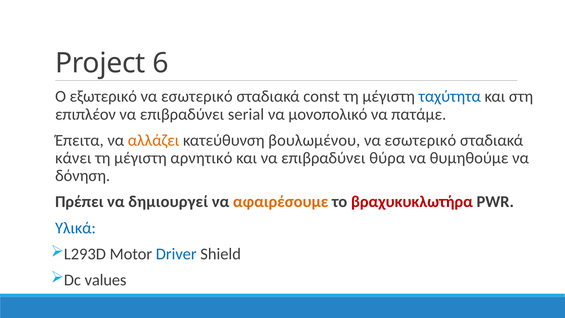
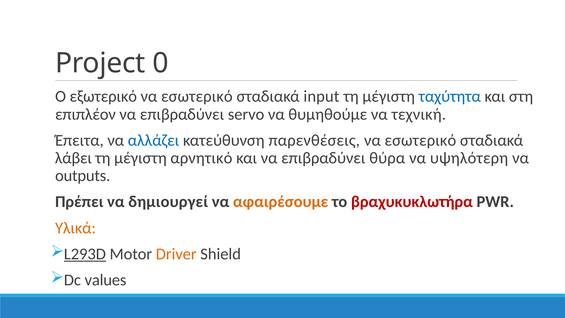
6: 6 -> 0 (161, 63)
const: const -> input (321, 96)
serial: serial -> servo (246, 114)
μονοπολικό: μονοπολικό -> θυμηθούμε (328, 114)
πατάμε: πατάμε -> τεχνική (419, 114)
αλλάζει colour: orange -> blue (154, 140)
βουλωμένου: βουλωμένου -> παρενθέσεις (314, 140)
κάνει: κάνει -> λάβει (73, 158)
θυμηθούμε: θυμηθούμε -> υψηλότερη (469, 158)
δόνηση: δόνηση -> outputs (83, 176)
Υλικά colour: blue -> orange (75, 228)
L293D underline: none -> present (85, 254)
Driver colour: blue -> orange (176, 254)
